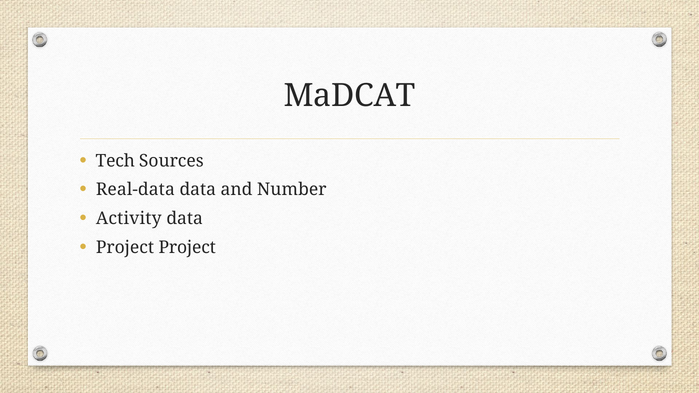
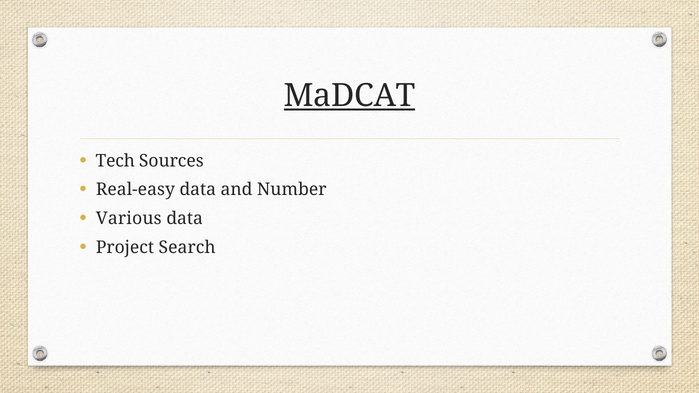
MaDCAT underline: none -> present (350, 96)
Real-data: Real-data -> Real-easy (135, 190)
Activity: Activity -> Various (129, 219)
Project Project: Project -> Search (187, 247)
